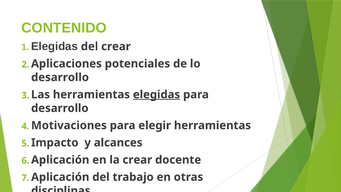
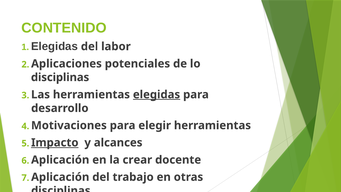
del crear: crear -> labor (116, 46)
desarrollo: desarrollo -> disciplinas (60, 77)
Impacto underline: none -> present (55, 143)
